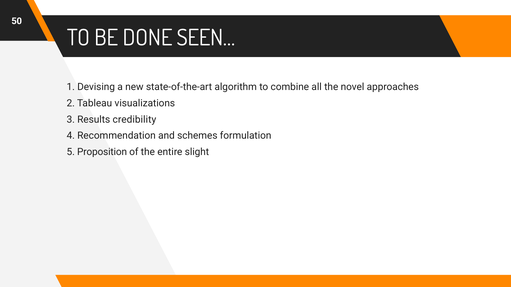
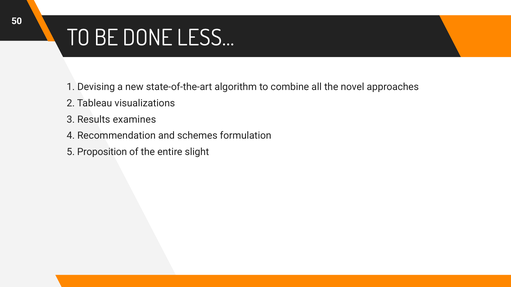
SEEN…: SEEN… -> LESS… (206, 38)
credibility: credibility -> examines (134, 120)
